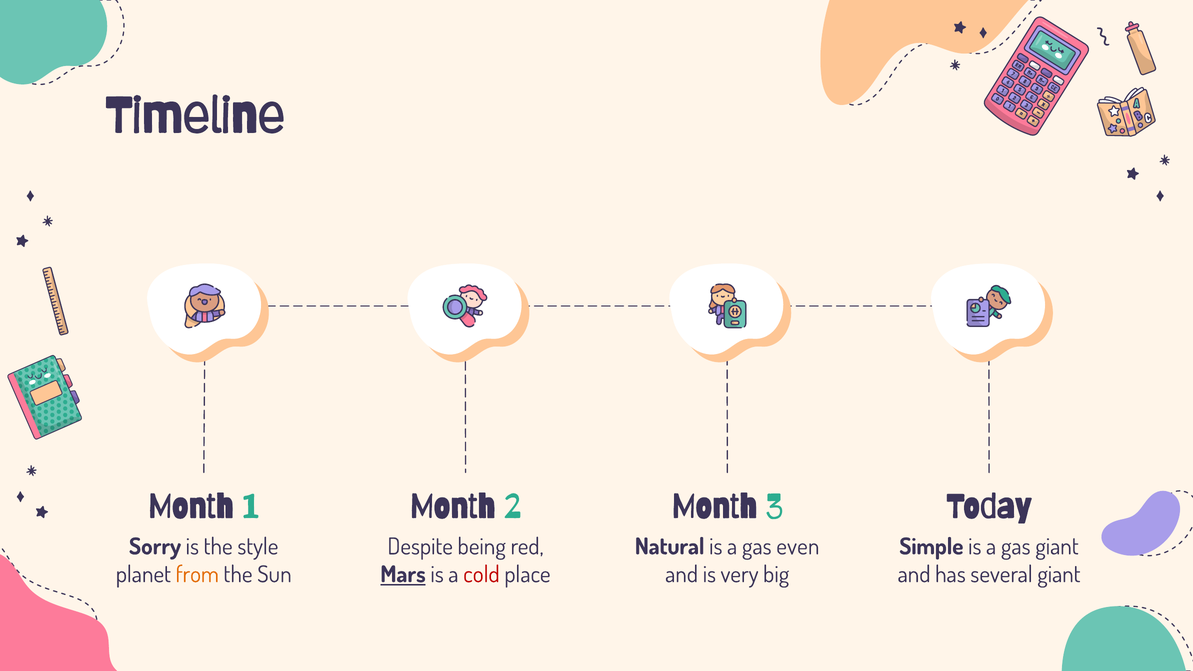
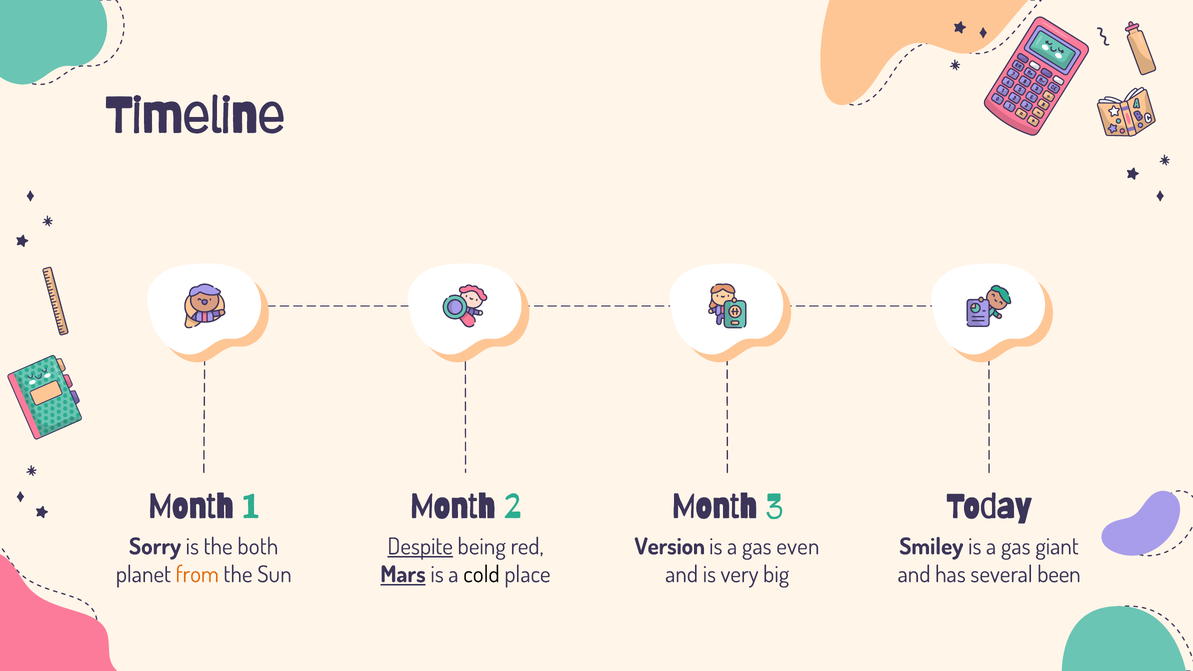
style: style -> both (258, 547)
Despite underline: none -> present (420, 547)
Natural: Natural -> Version (670, 547)
Simple: Simple -> Smiley (931, 547)
cold colour: red -> black (481, 575)
several giant: giant -> been (1059, 575)
